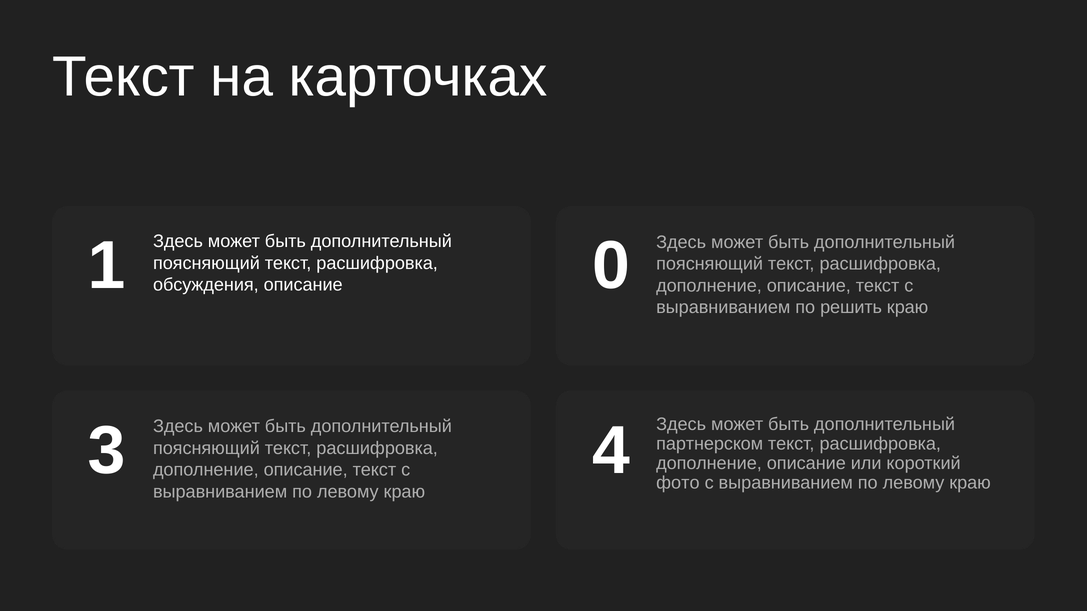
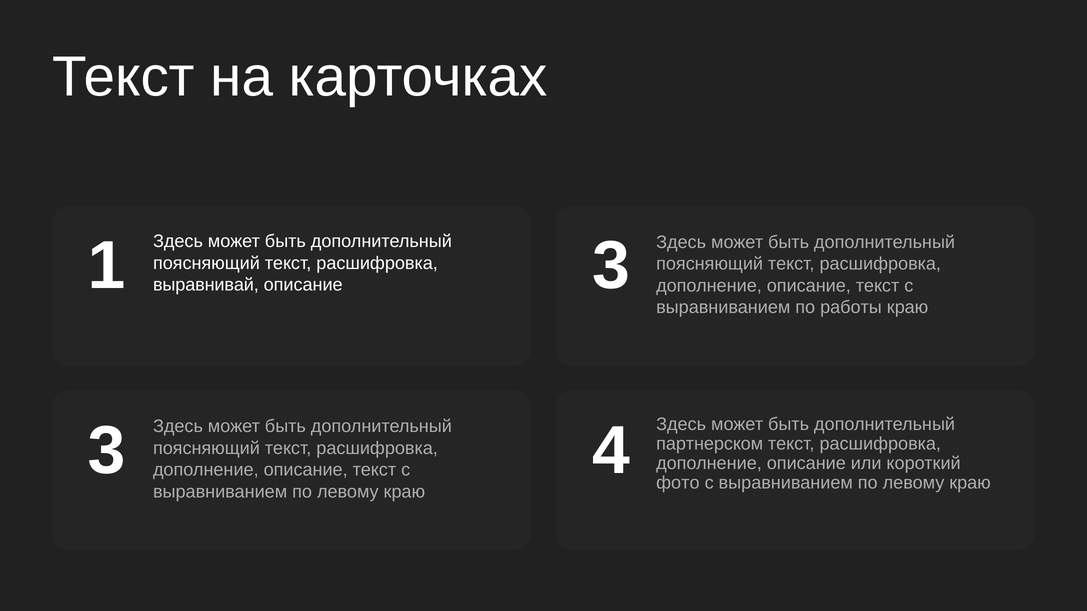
обсуждения: обсуждения -> выравнивай (206, 285)
описание 0: 0 -> 3 (611, 266)
решить: решить -> работы (851, 308)
